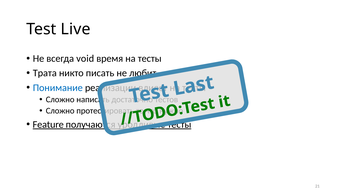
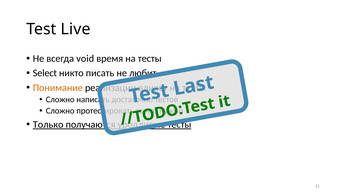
Трата: Трата -> Select (45, 73)
Понимание colour: blue -> orange (58, 88)
Feature: Feature -> Только (48, 124)
